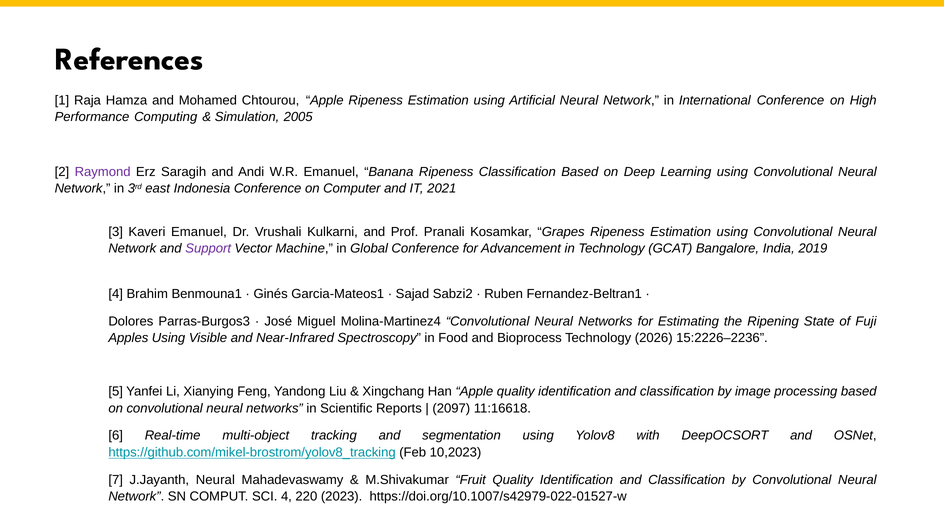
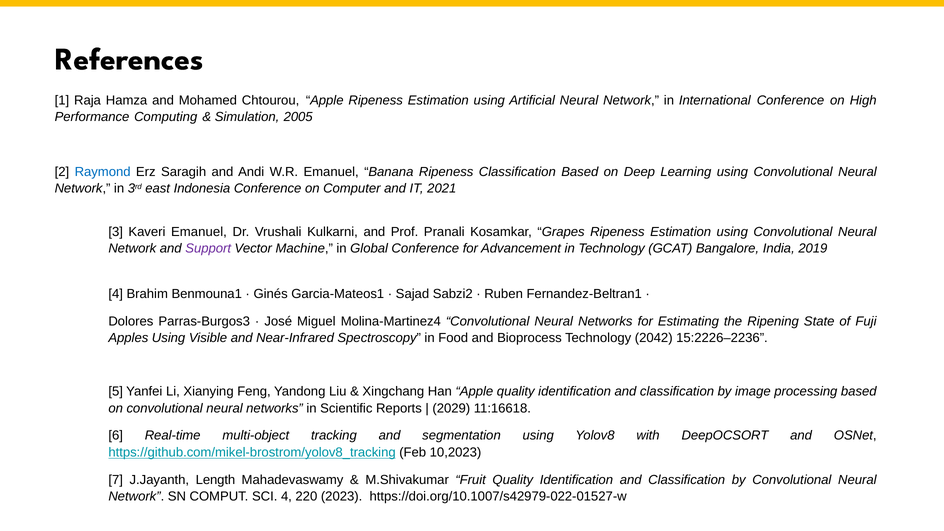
Raymond colour: purple -> blue (103, 172)
2026: 2026 -> 2042 (654, 338)
2097: 2097 -> 2029 (451, 408)
J.Jayanth Neural: Neural -> Length (215, 480)
